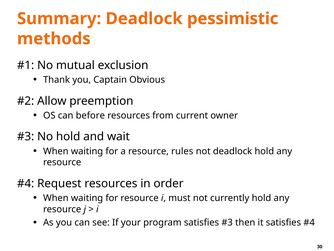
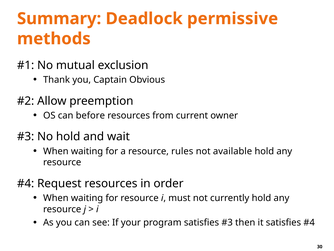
pessimistic: pessimistic -> permissive (233, 19)
not deadlock: deadlock -> available (233, 151)
